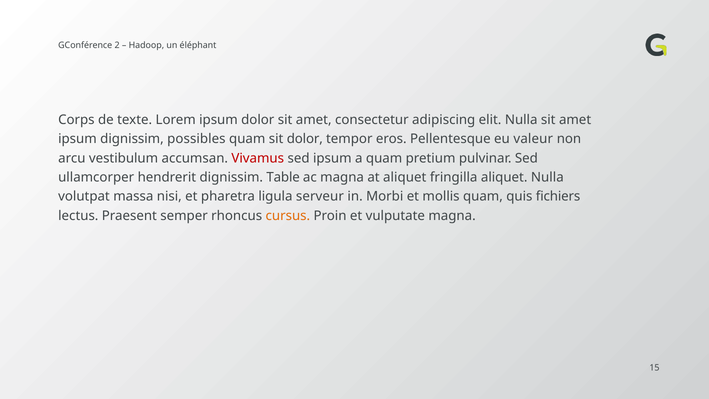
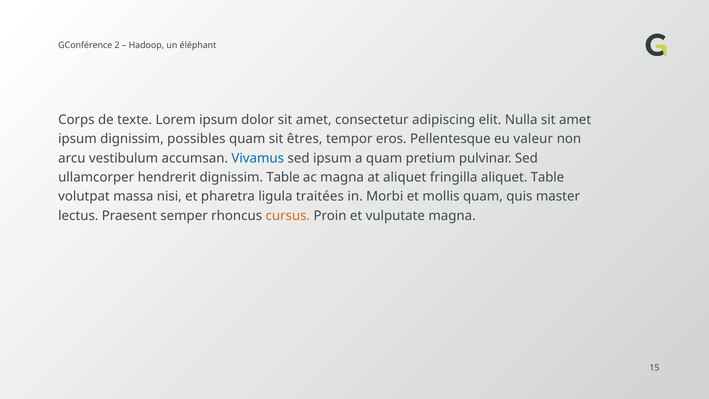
sit dolor: dolor -> êtres (305, 139)
Vivamus colour: red -> blue (258, 158)
aliquet Nulla: Nulla -> Table (547, 177)
serveur: serveur -> traitées (320, 196)
fichiers: fichiers -> master (558, 196)
